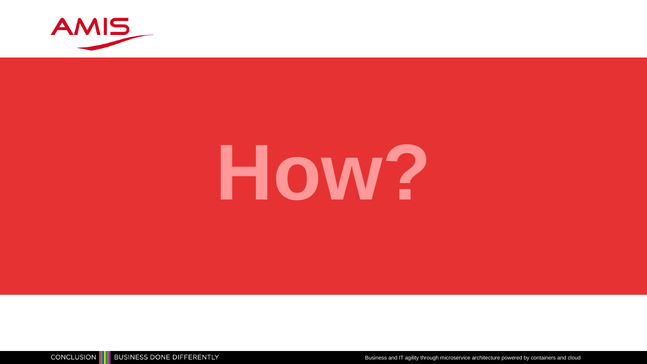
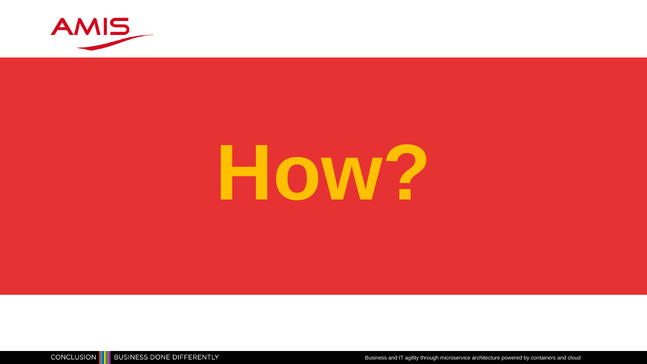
How colour: pink -> yellow (323, 174)
